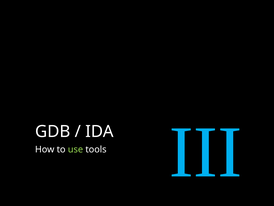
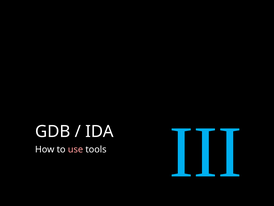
use colour: light green -> pink (75, 149)
